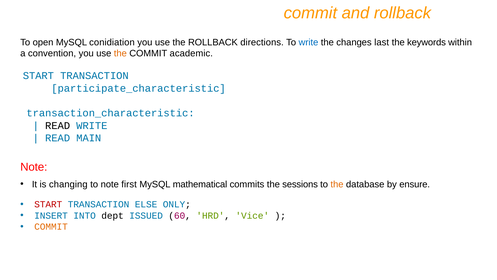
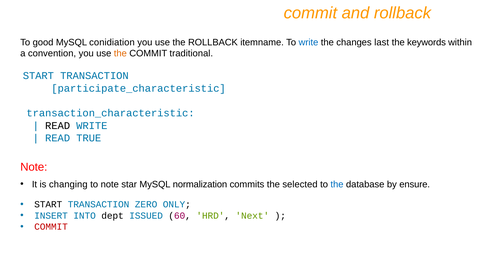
open: open -> good (43, 42)
directions: directions -> itemname (262, 42)
academic: academic -> traditional (191, 53)
MAIN: MAIN -> TRUE (89, 138)
first: first -> star (129, 184)
mathematical: mathematical -> normalization (200, 184)
sessions: sessions -> selected (300, 184)
the colour: orange -> blue (337, 184)
START colour: red -> black (48, 204)
ELSE: ELSE -> ZERO (146, 204)
Vice: Vice -> Next (252, 215)
COMMIT colour: orange -> red (51, 227)
